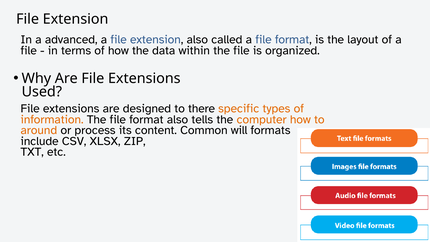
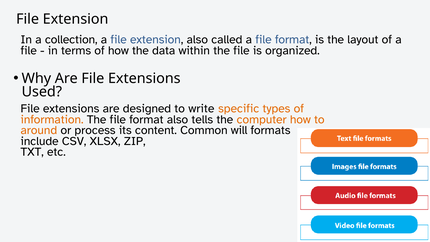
advanced: advanced -> collection (71, 40)
there: there -> write (201, 108)
